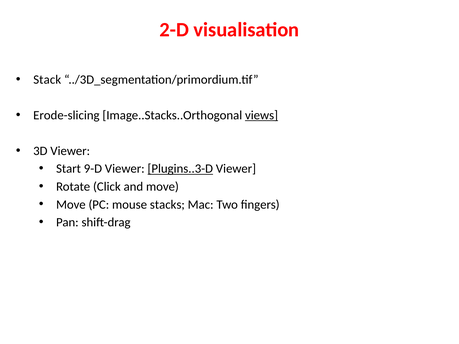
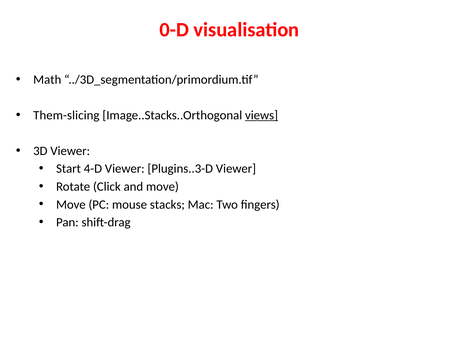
2-D: 2-D -> 0-D (174, 30)
Stack: Stack -> Math (47, 80)
Erode-slicing: Erode-slicing -> Them-slicing (66, 115)
9-D: 9-D -> 4-D (93, 169)
Plugins..3-D underline: present -> none (180, 169)
